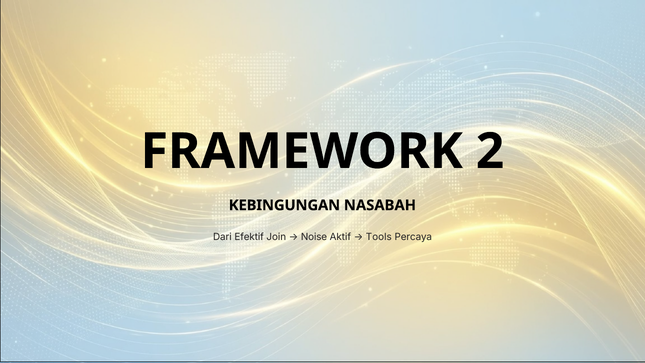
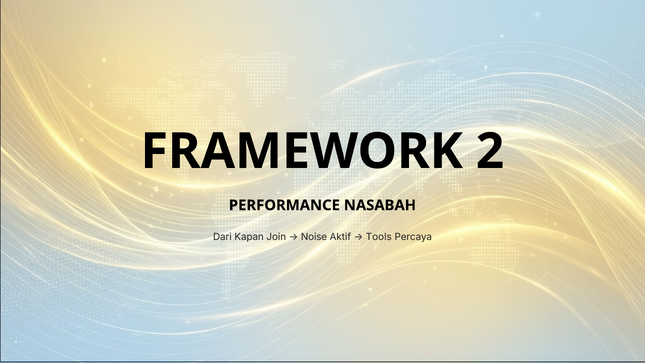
KEBINGUNGAN: KEBINGUNGAN -> PERFORMANCE (284, 205)
Efektif: Efektif -> Kapan (249, 237)
